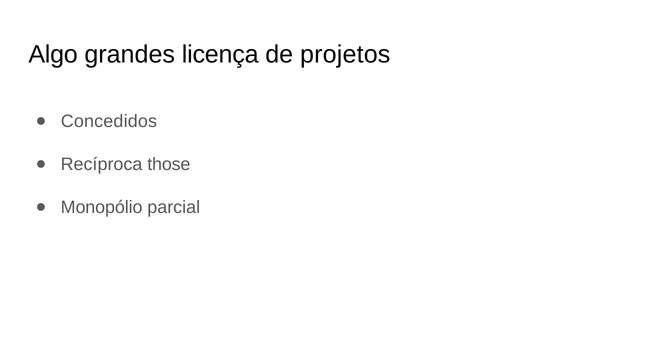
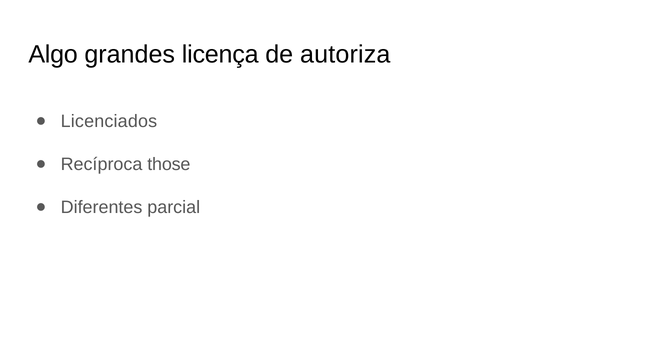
projetos: projetos -> autoriza (345, 55)
Concedidos: Concedidos -> Licenciados (109, 121)
Monopólio: Monopólio -> Diferentes (102, 207)
